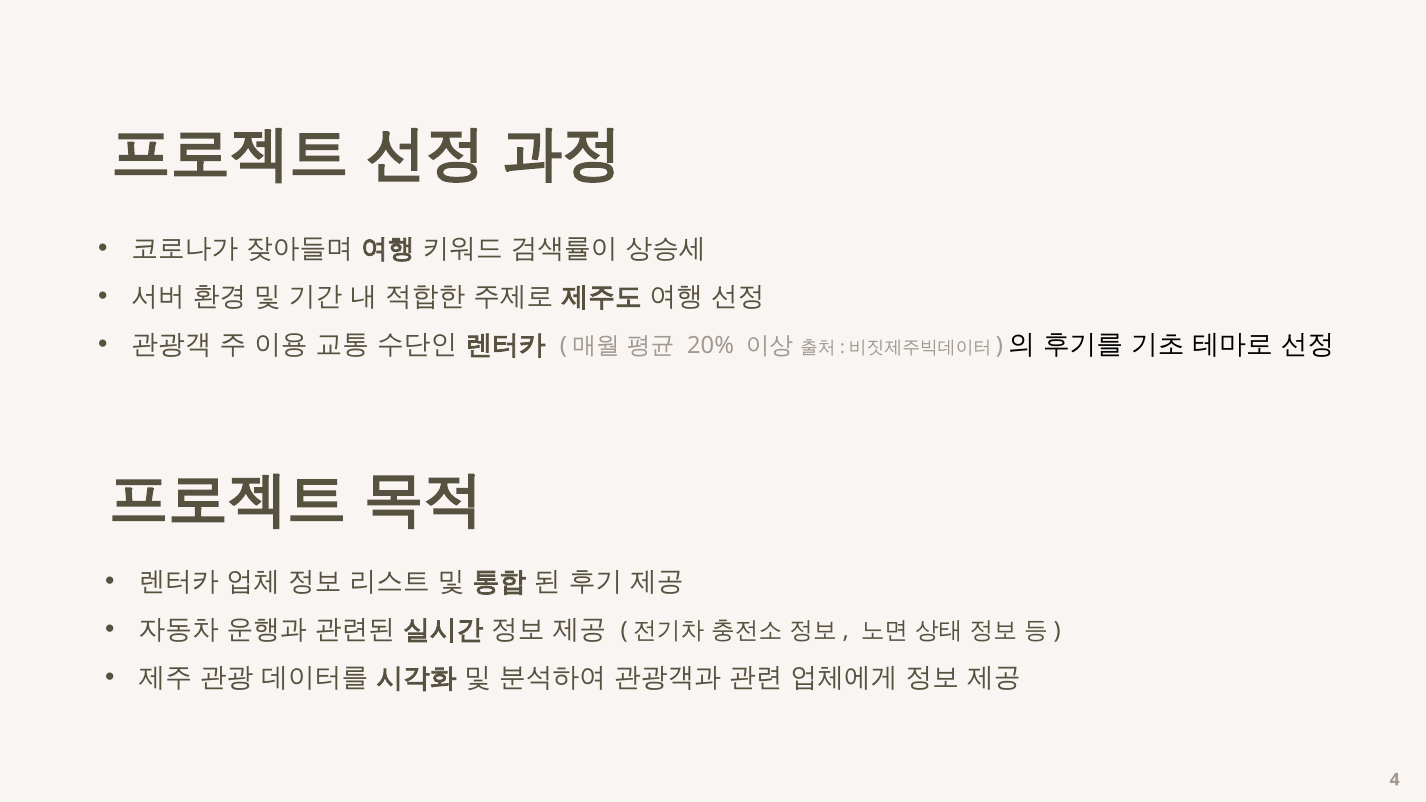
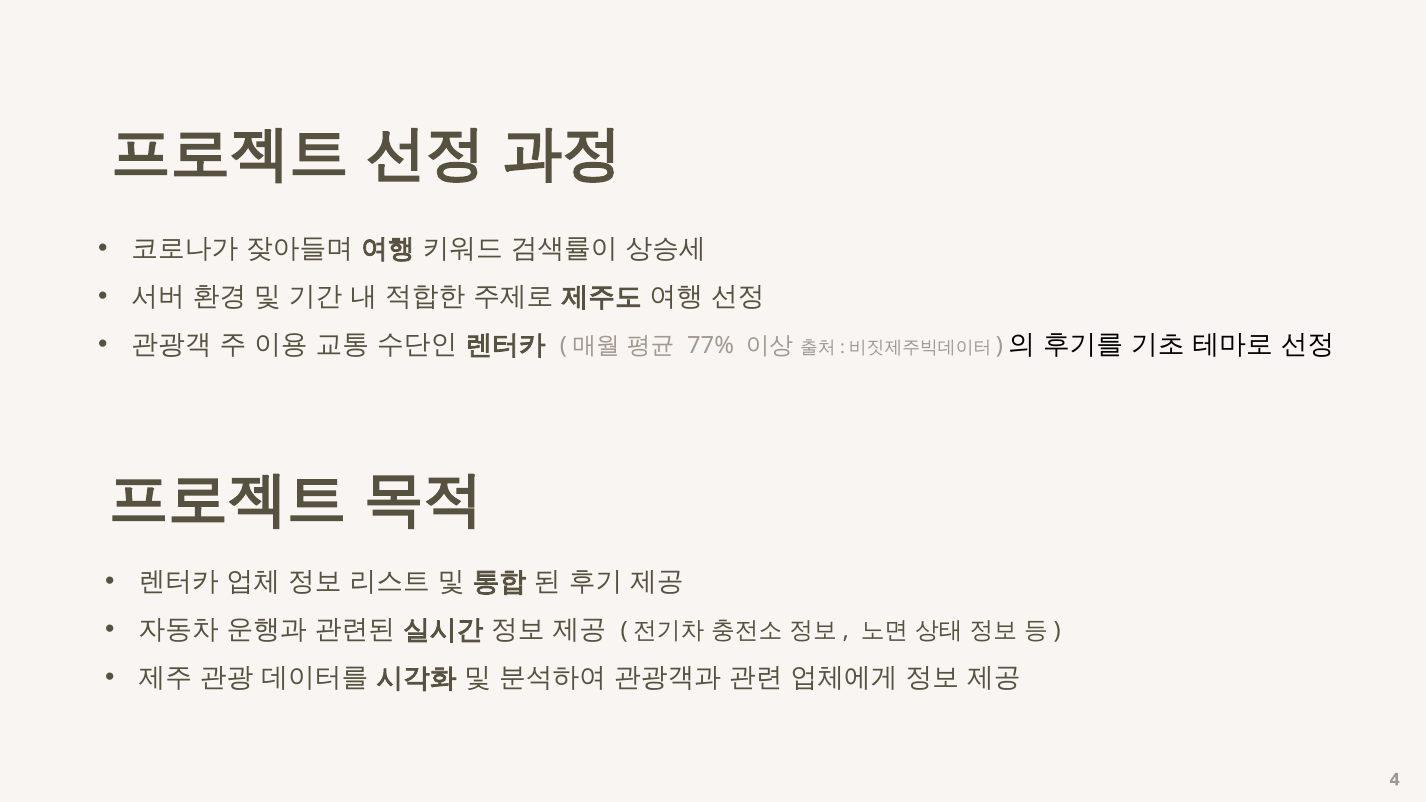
20%: 20% -> 77% (711, 346)
